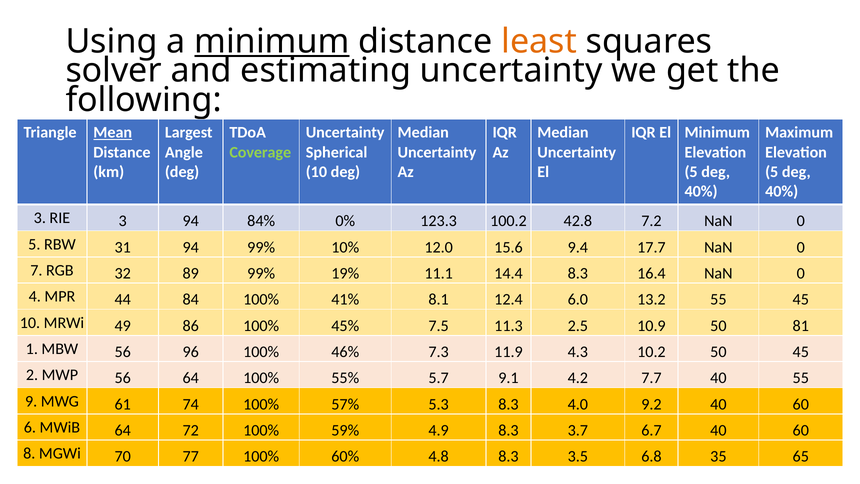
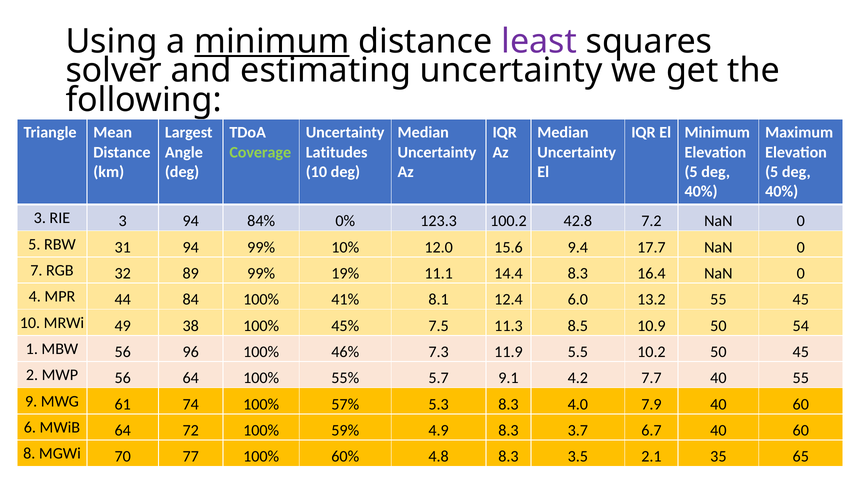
least colour: orange -> purple (539, 41)
Mean underline: present -> none (113, 133)
Spherical: Spherical -> Latitudes (337, 152)
86: 86 -> 38 (191, 326)
2.5: 2.5 -> 8.5 (578, 326)
81: 81 -> 54 (801, 326)
4.3: 4.3 -> 5.5 (578, 352)
9.2: 9.2 -> 7.9 (651, 404)
6.8: 6.8 -> 2.1 (651, 456)
